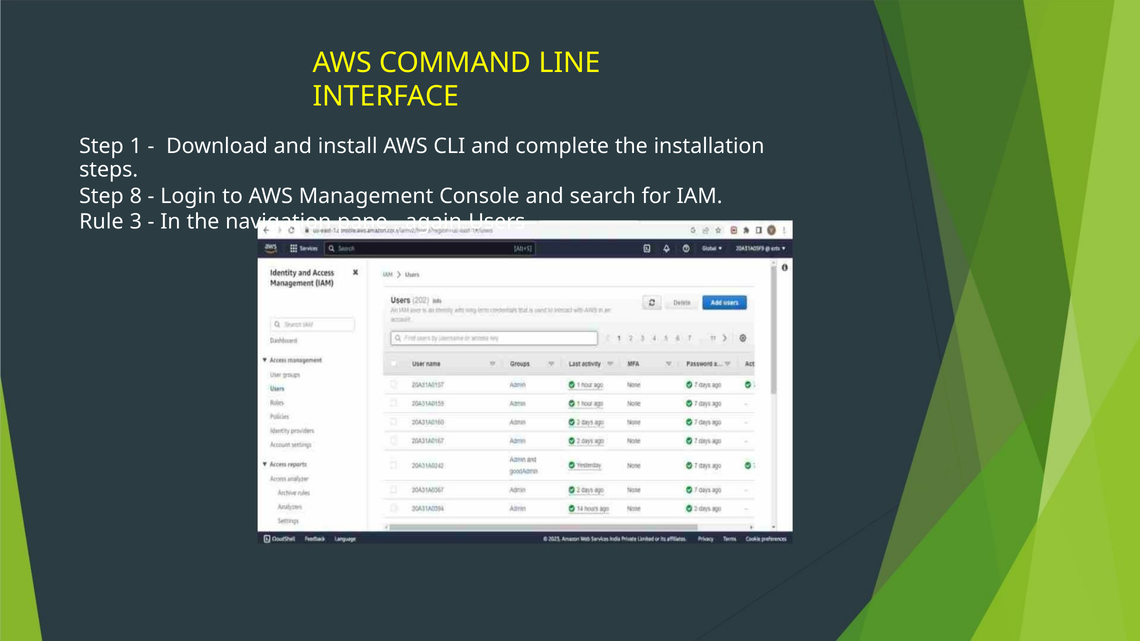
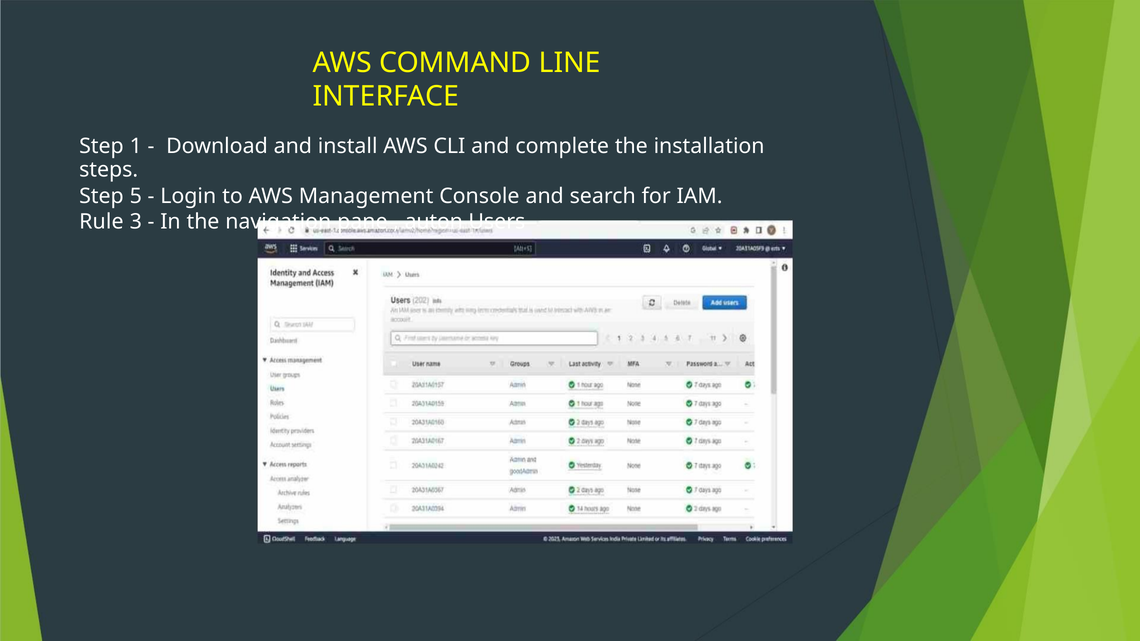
8: 8 -> 5 (136, 196)
again: again -> auton (434, 222)
